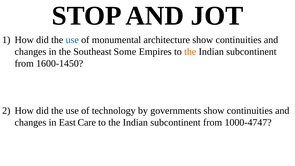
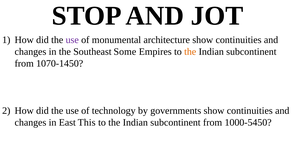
use colour: blue -> purple (72, 40)
1600-1450: 1600-1450 -> 1070-1450 (60, 63)
Care: Care -> This (87, 122)
1000-4747: 1000-4747 -> 1000-5450 (248, 122)
